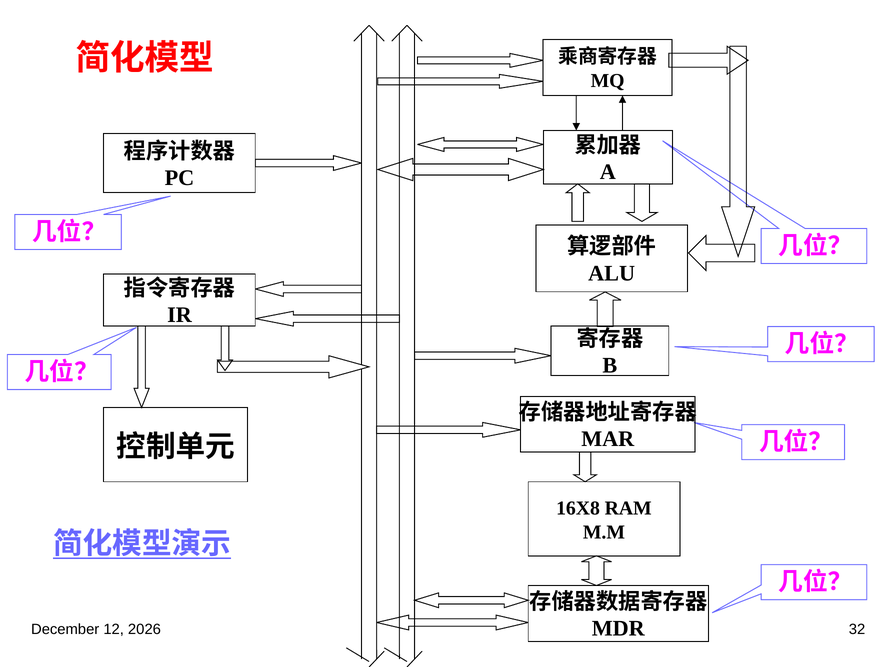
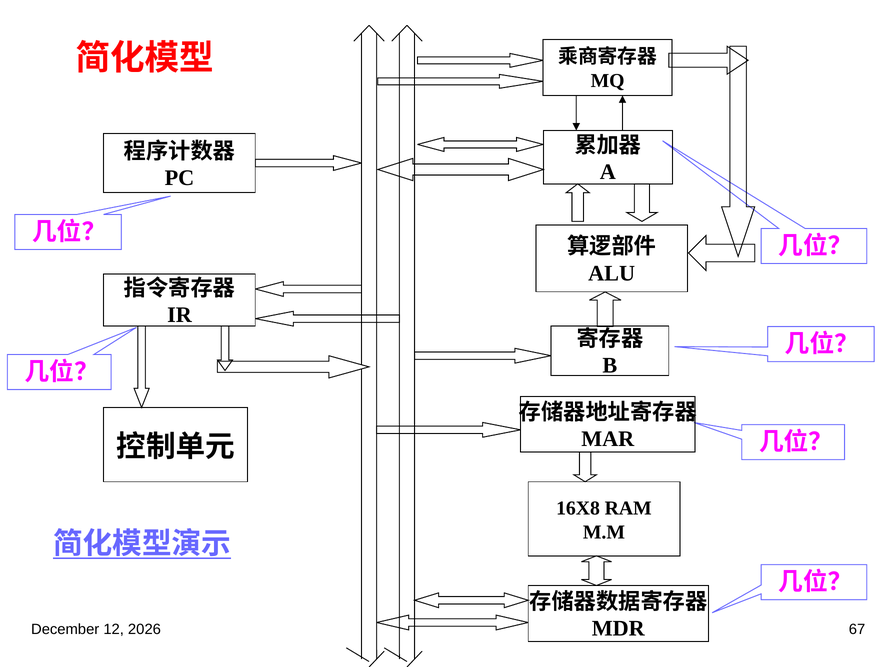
32: 32 -> 67 (857, 629)
